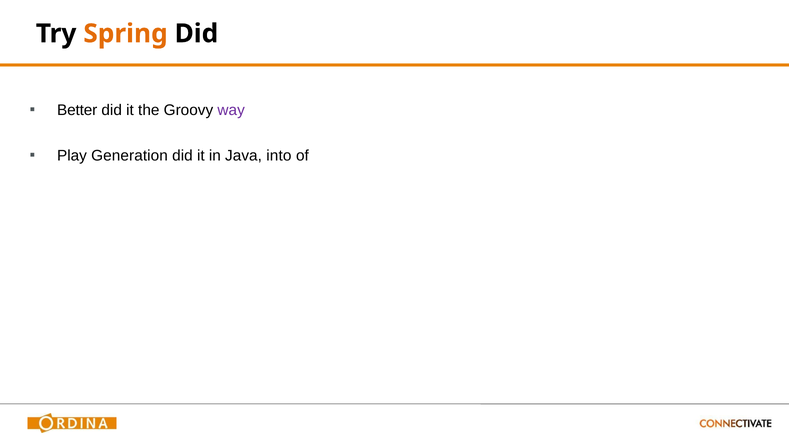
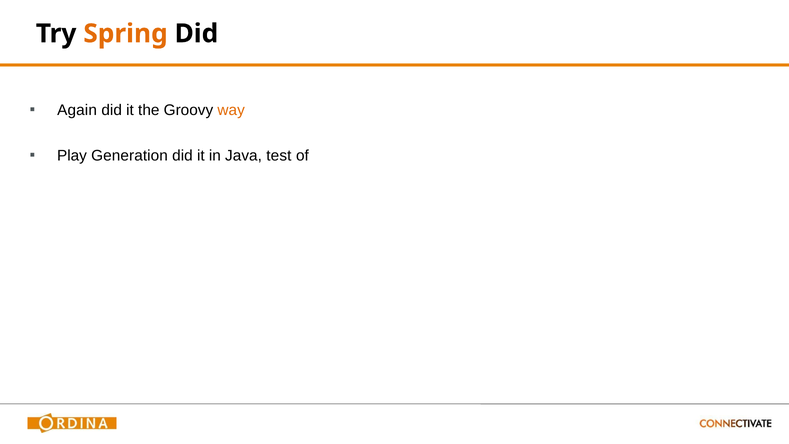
Better: Better -> Again (77, 110)
way colour: purple -> orange (231, 110)
into: into -> test (279, 156)
